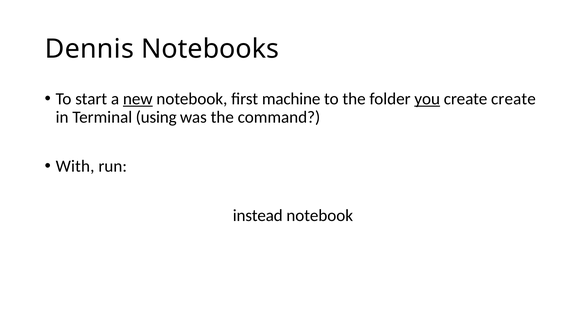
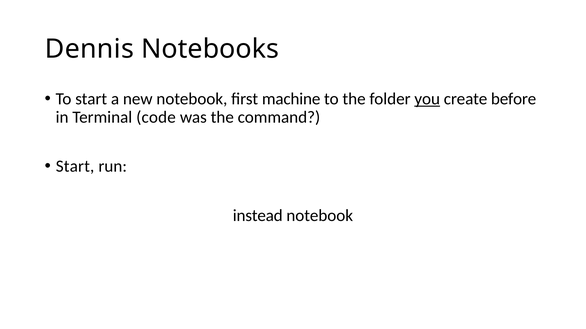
new underline: present -> none (138, 99)
create create: create -> before (514, 99)
using: using -> code (156, 118)
With: With -> Start (75, 167)
